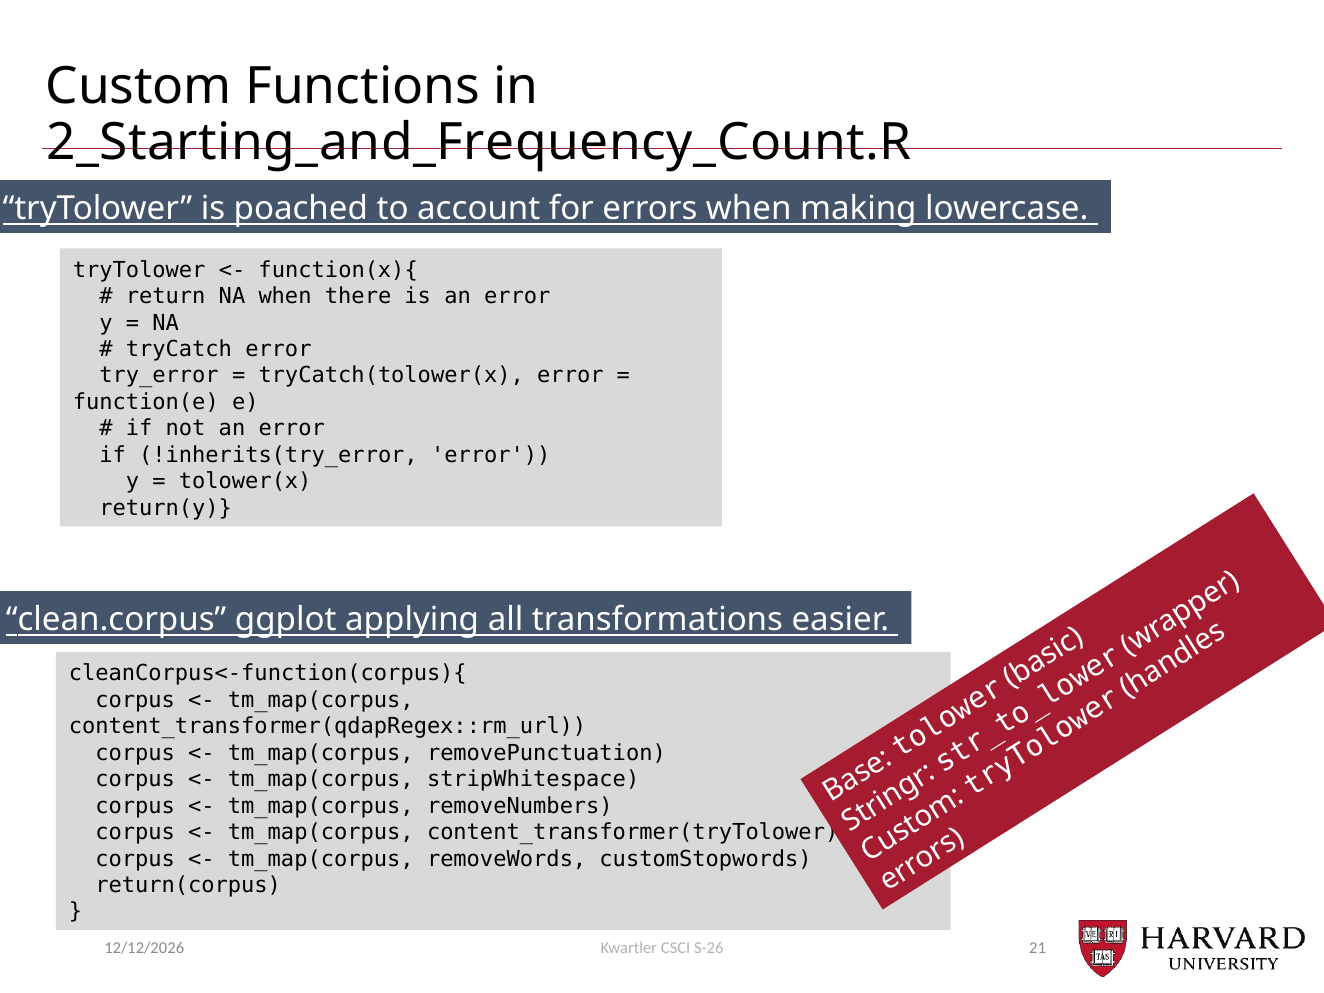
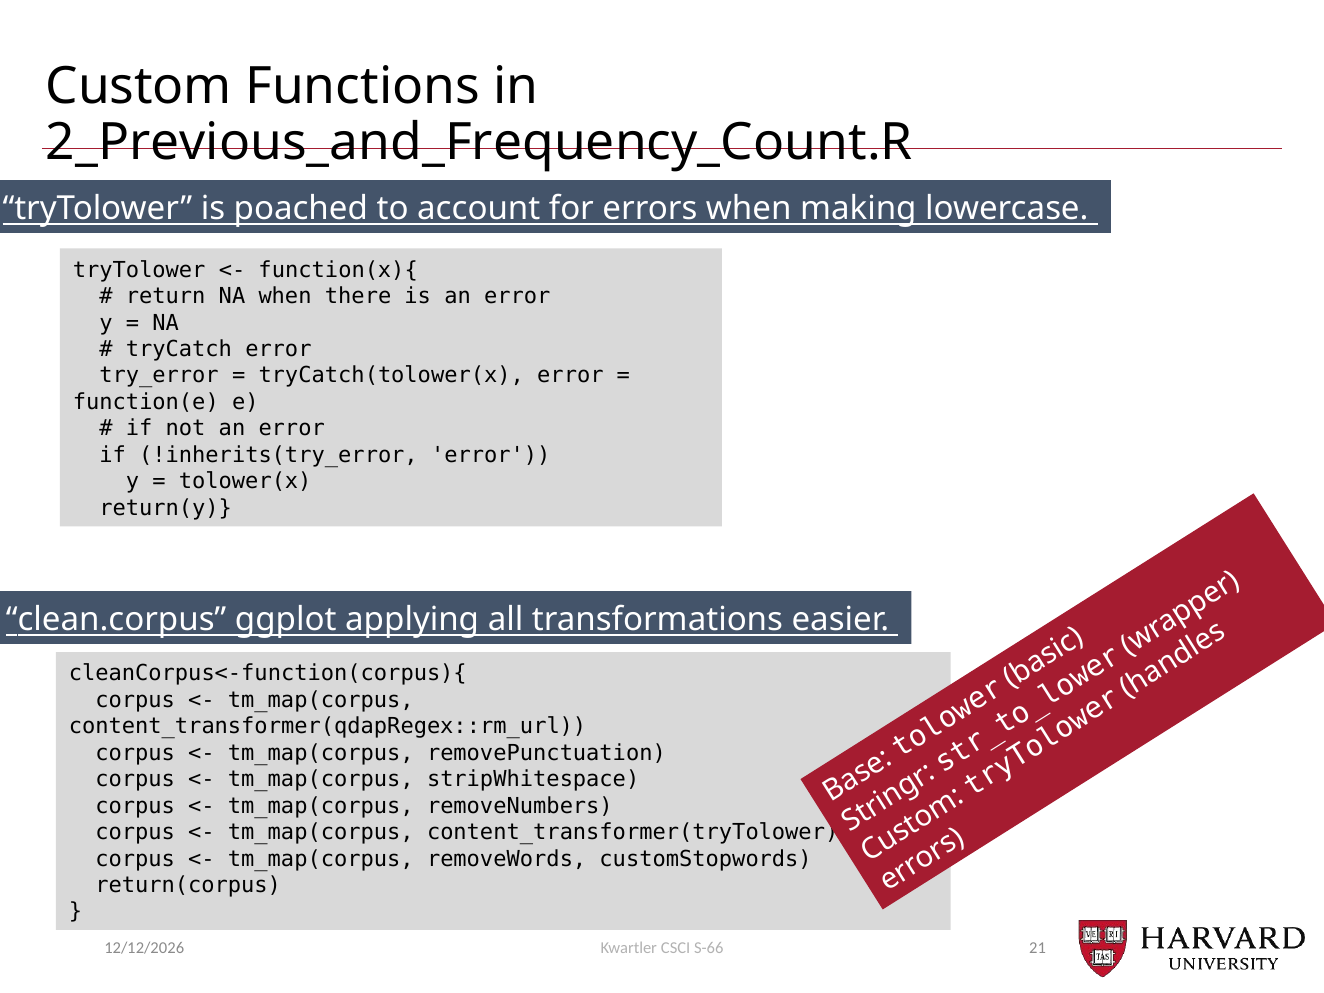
2_Starting_and_Frequency_Count.R: 2_Starting_and_Frequency_Count.R -> 2_Previous_and_Frequency_Count.R (479, 143)
S-26: S-26 -> S-66 (709, 948)
